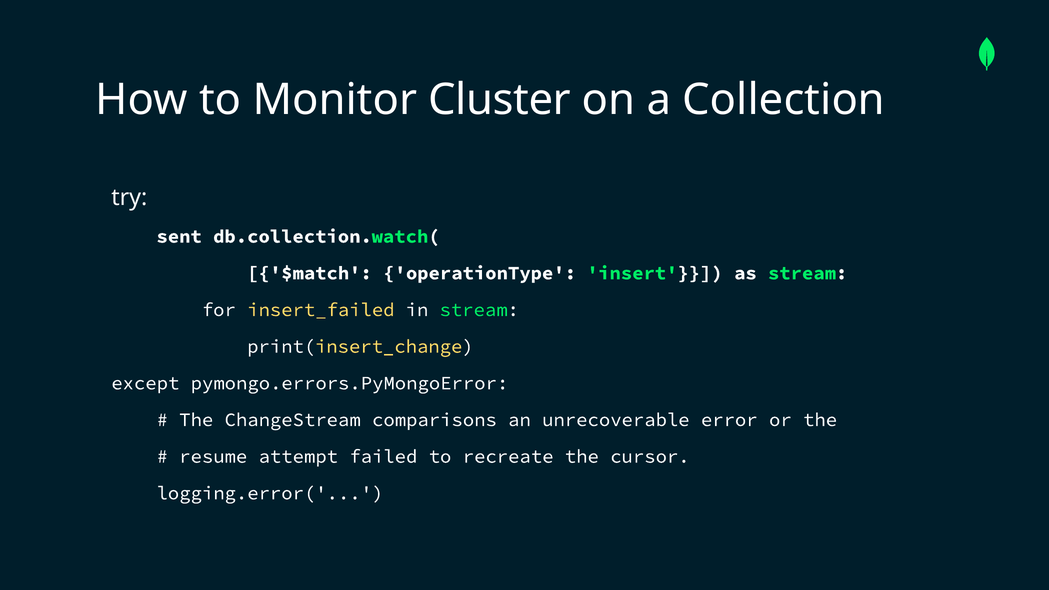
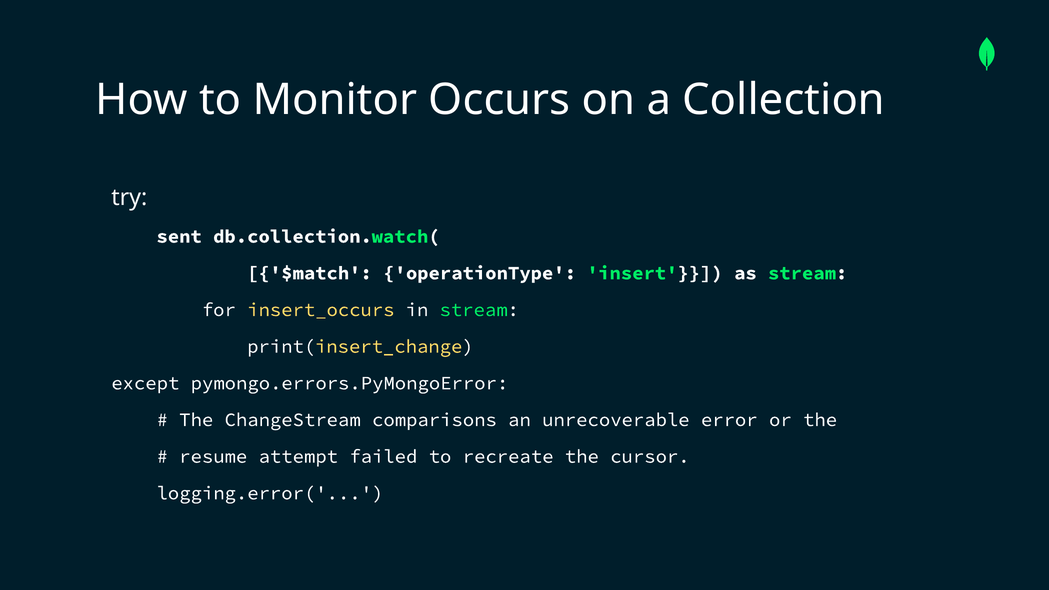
Cluster: Cluster -> Occurs (499, 100)
insert_failed: insert_failed -> insert_occurs (321, 310)
